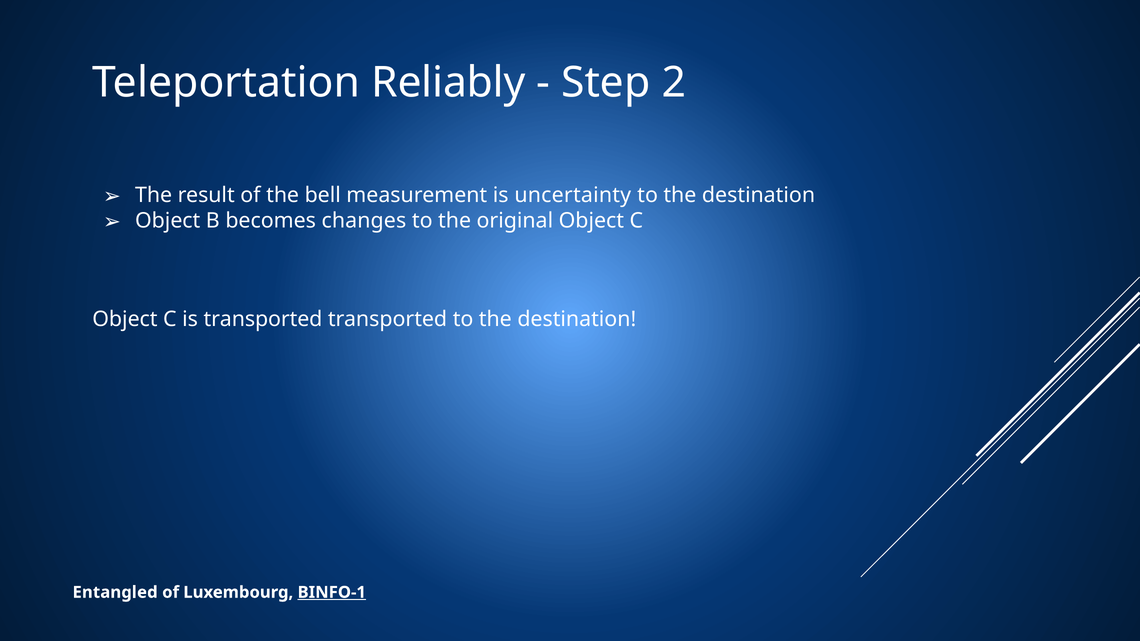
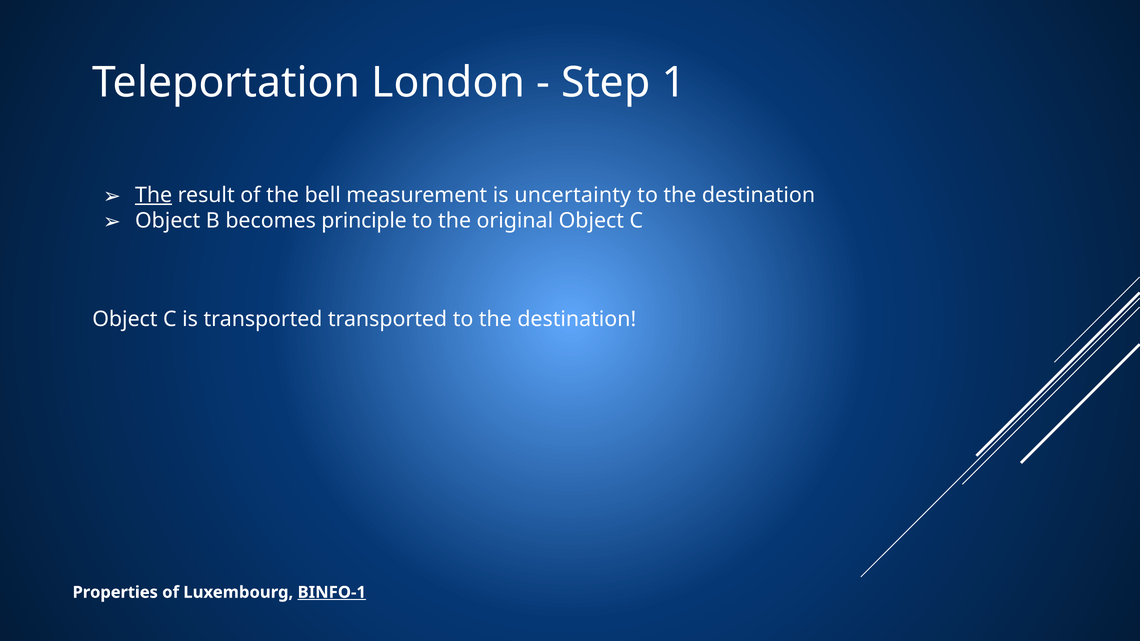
Reliably: Reliably -> London (448, 83)
2: 2 -> 1 (674, 83)
The underline: none -> present (154, 195)
changes: changes -> principle (364, 221)
Entangled: Entangled -> Properties (115, 593)
